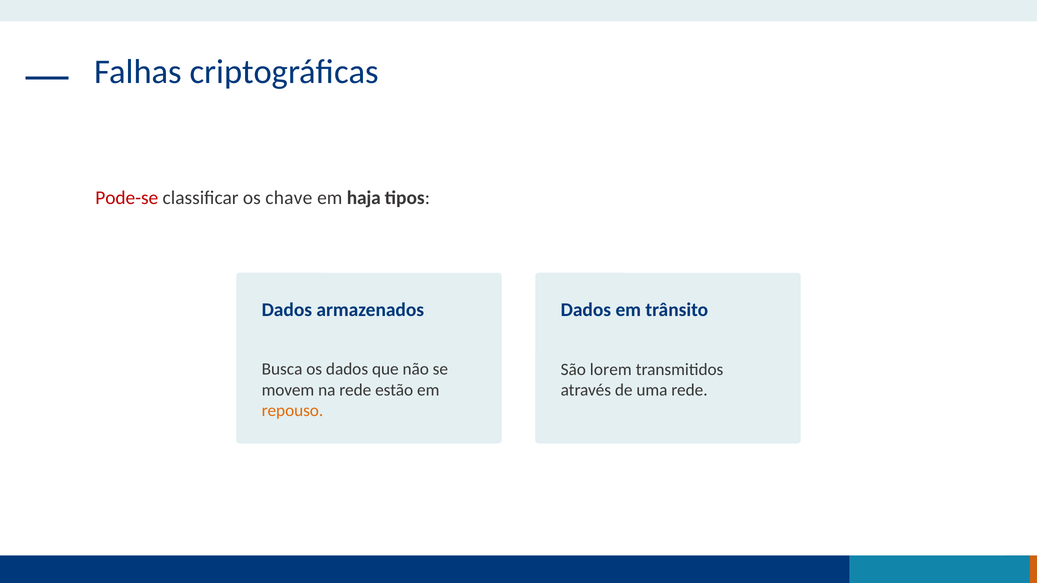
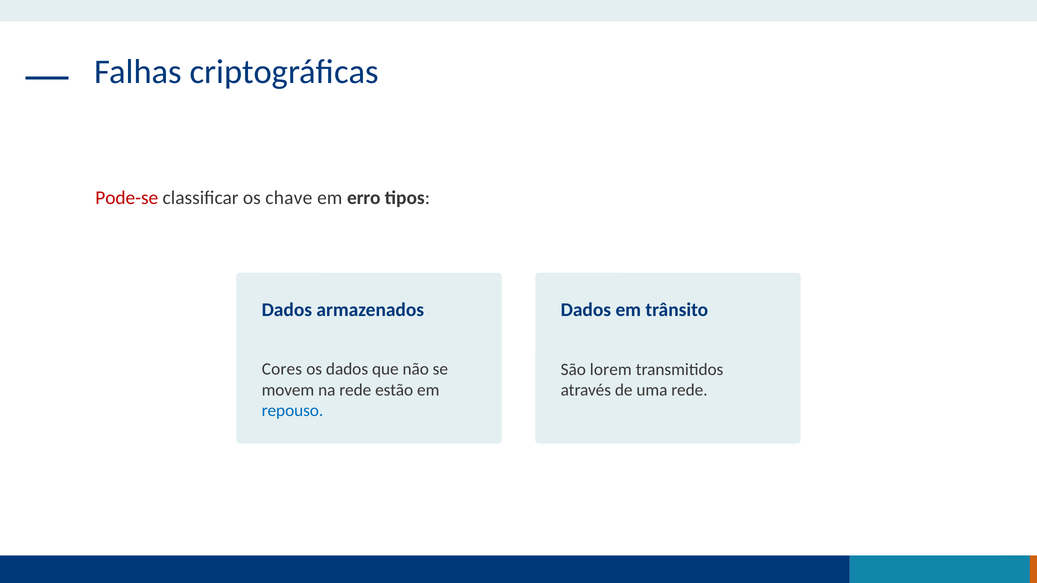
haja: haja -> erro (364, 198)
Busca: Busca -> Cores (282, 369)
repouso colour: orange -> blue (292, 411)
